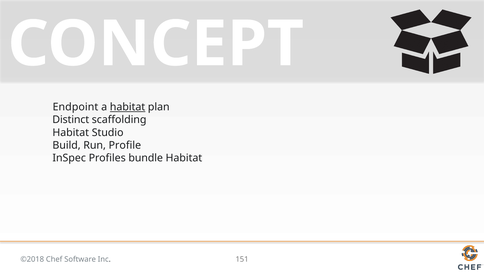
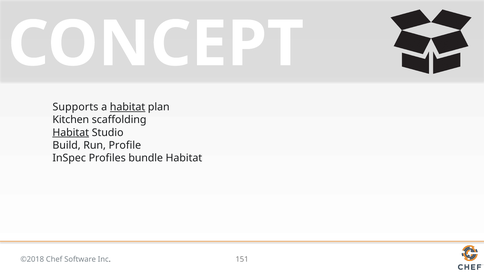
Endpoint: Endpoint -> Supports (75, 107)
Distinct: Distinct -> Kitchen (71, 120)
Habitat underline: none -> present (71, 133)
